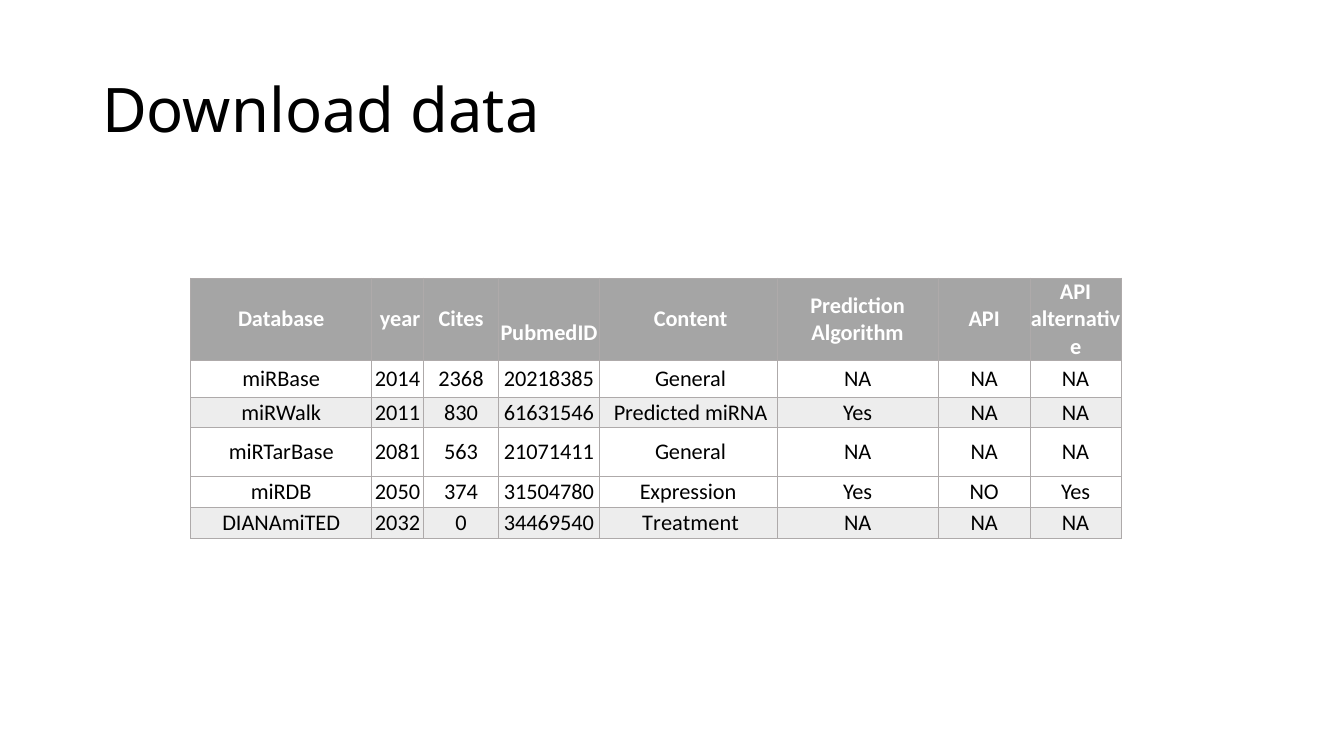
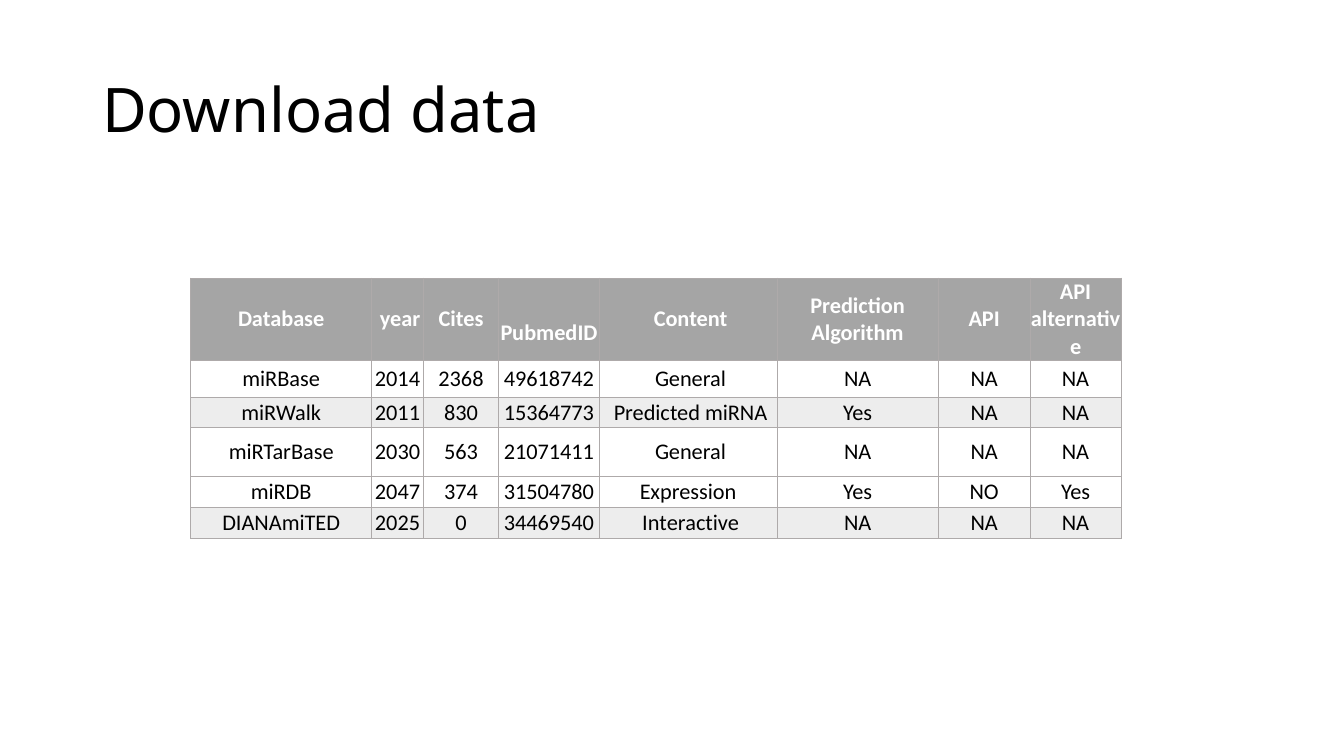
20218385: 20218385 -> 49618742 (549, 379)
61631546: 61631546 -> 15364773 (549, 413)
2081: 2081 -> 2030 (398, 453)
2050: 2050 -> 2047 (398, 493)
2032: 2032 -> 2025 (398, 523)
Treatment: Treatment -> Interactive (691, 523)
